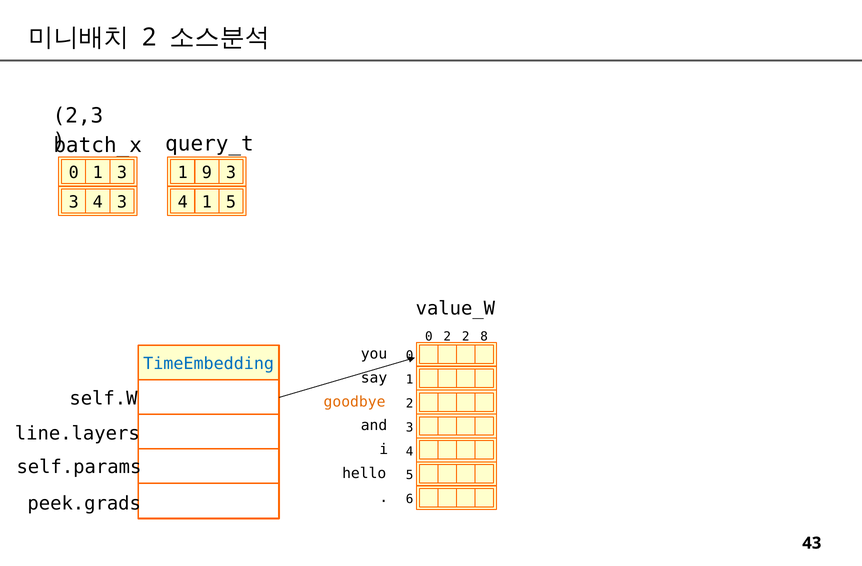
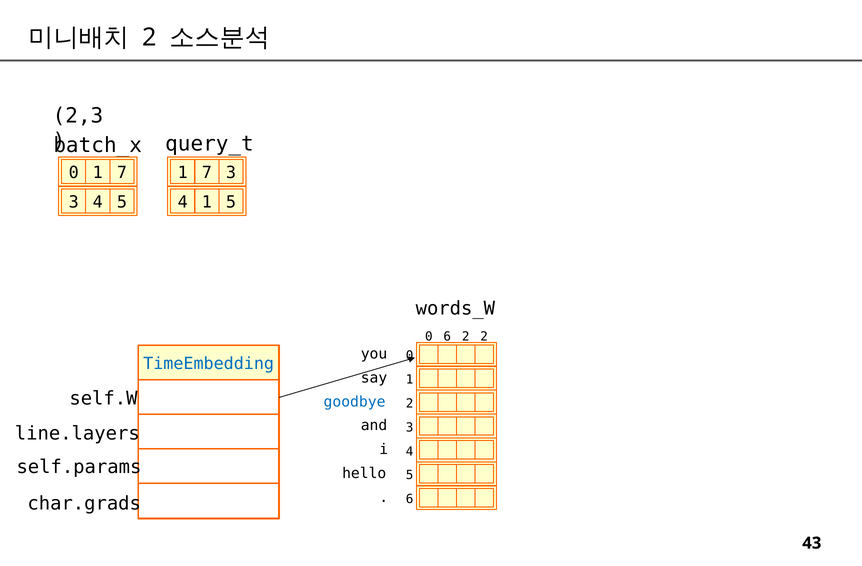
0 1 3: 3 -> 7 (122, 173)
9: 9 -> 7 (207, 173)
3: 3 -> 5 (122, 202)
value_W: value_W -> words_W (455, 308)
0 2: 2 -> 6 (447, 336)
2 8: 8 -> 2 (484, 336)
goodbye colour: orange -> blue (355, 402)
peek.grads: peek.grads -> char.grads (84, 504)
